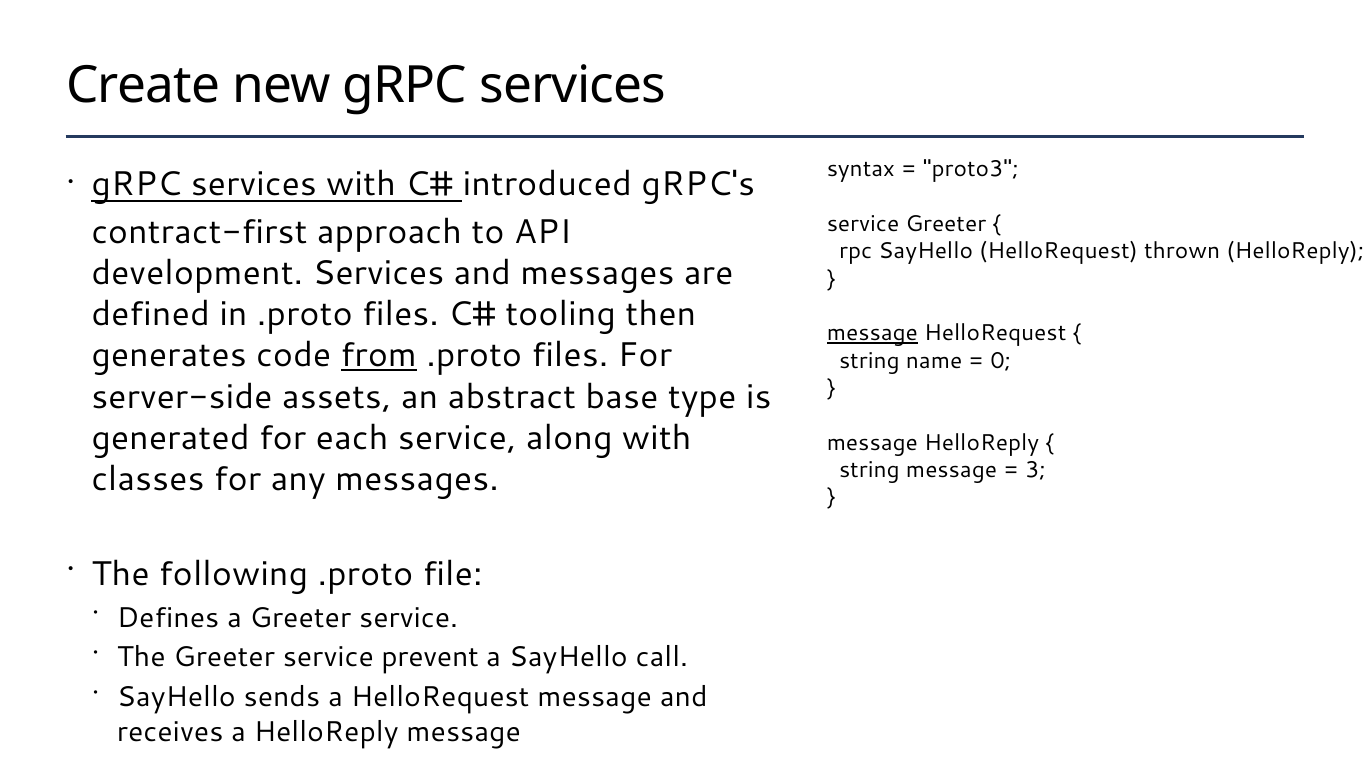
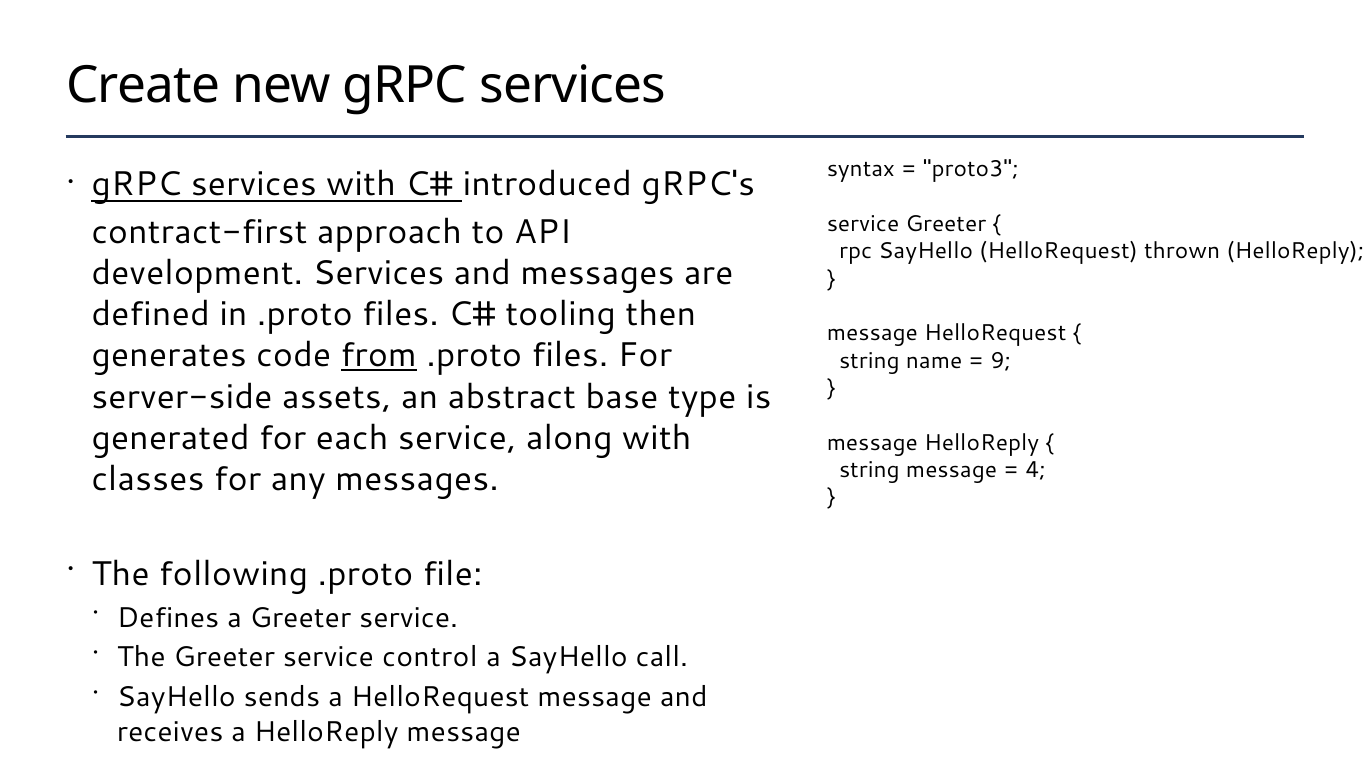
message underline: present -> none (872, 333)
0: 0 -> 9 (1001, 361)
3: 3 -> 4 (1035, 470)
prevent: prevent -> control (430, 658)
